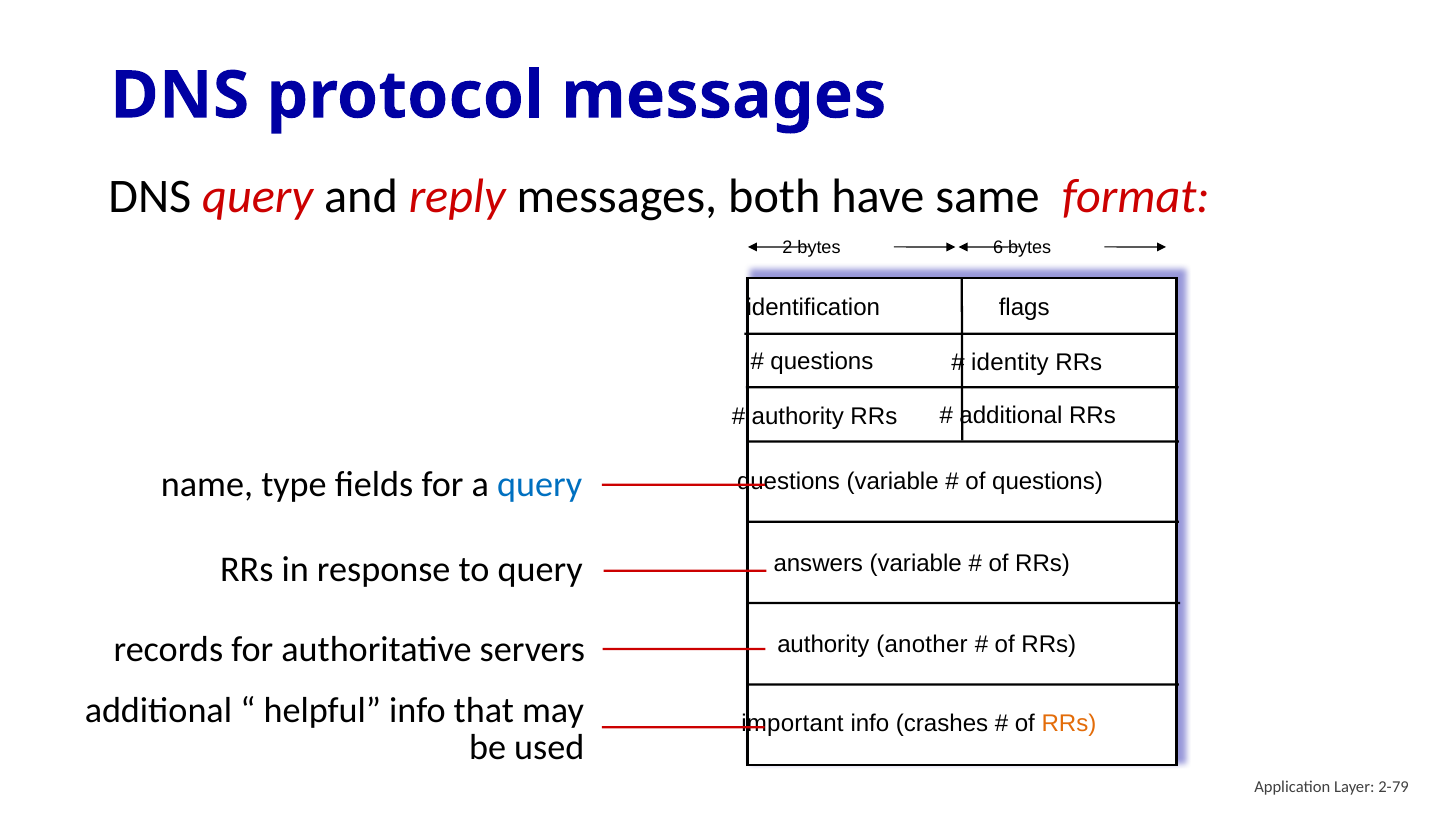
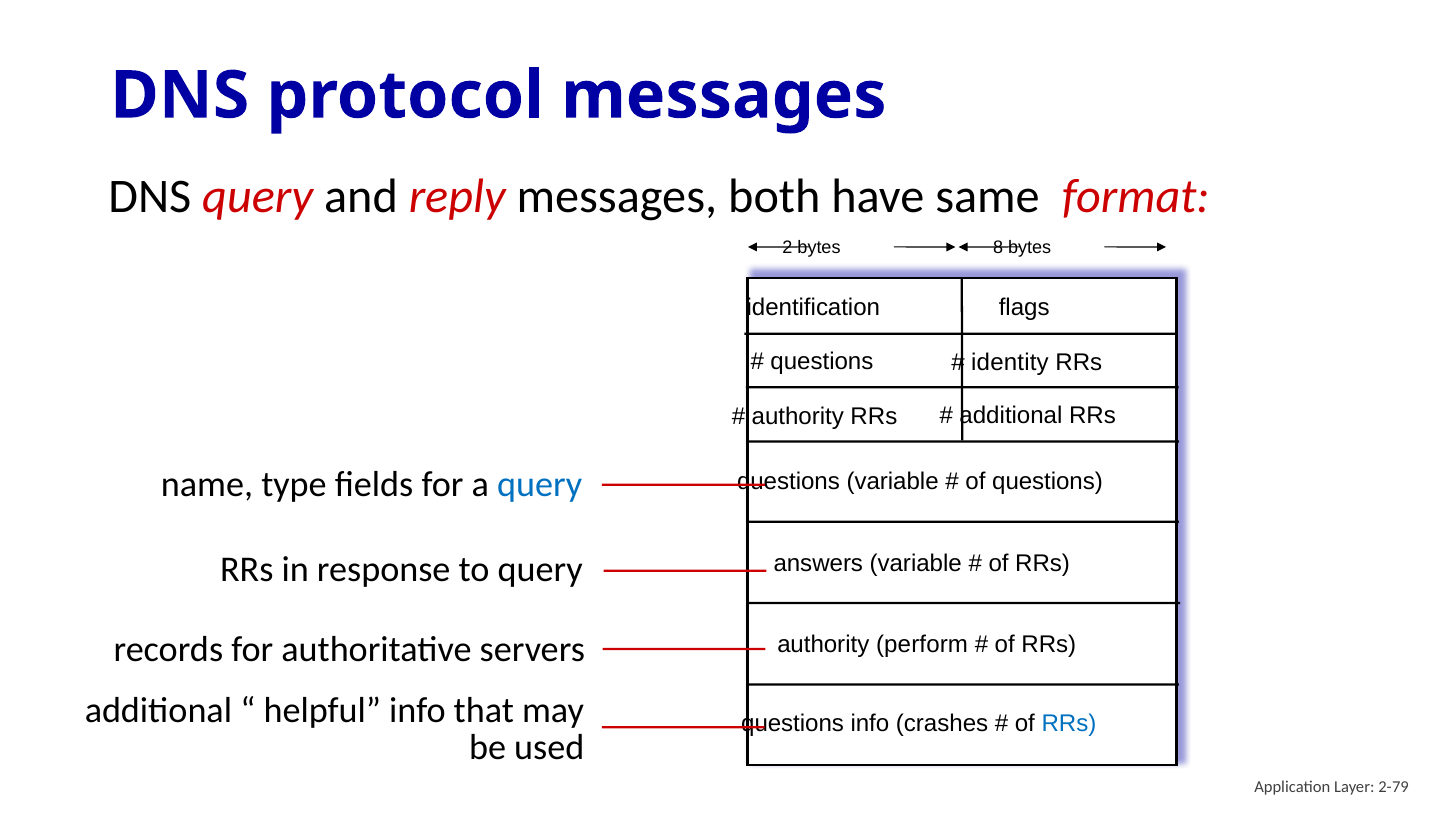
6: 6 -> 8 (998, 247)
another: another -> perform (922, 644)
important: important -> questions (793, 724)
RRs colour: orange -> blue (1069, 724)
